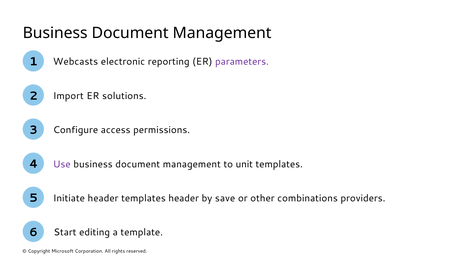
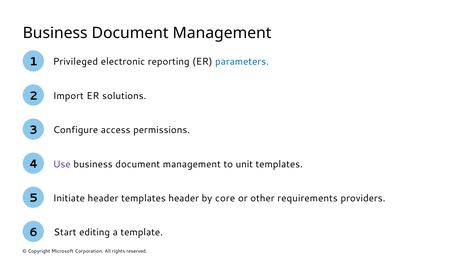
Webcasts: Webcasts -> Privileged (76, 62)
parameters colour: purple -> blue (242, 62)
save: save -> core (225, 199)
combinations: combinations -> requirements (308, 199)
